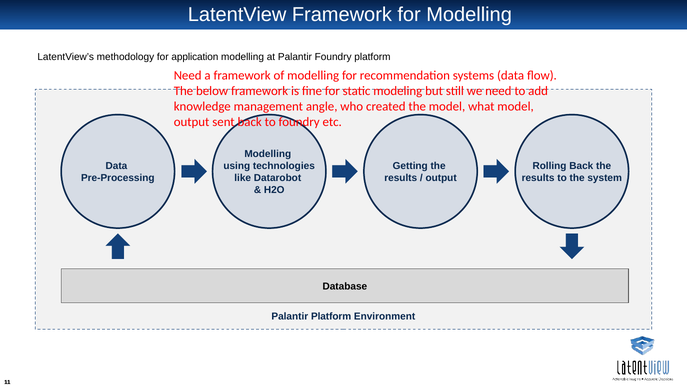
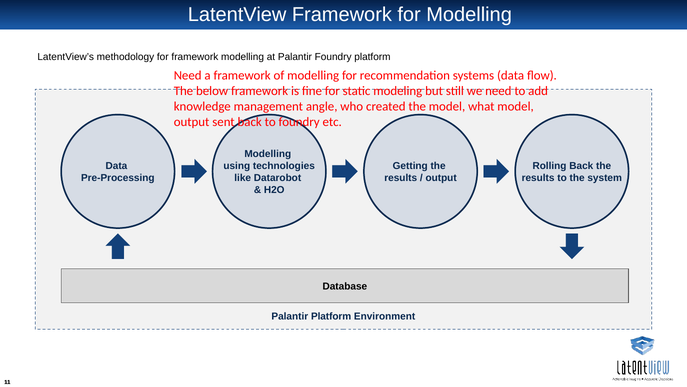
for application: application -> framework (195, 57)
